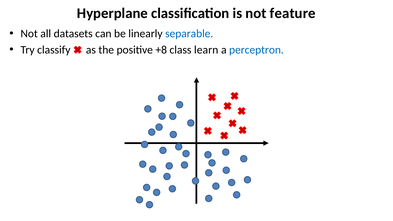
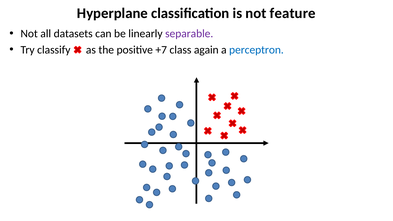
separable colour: blue -> purple (189, 34)
+8: +8 -> +7 (161, 50)
learn: learn -> again (206, 50)
